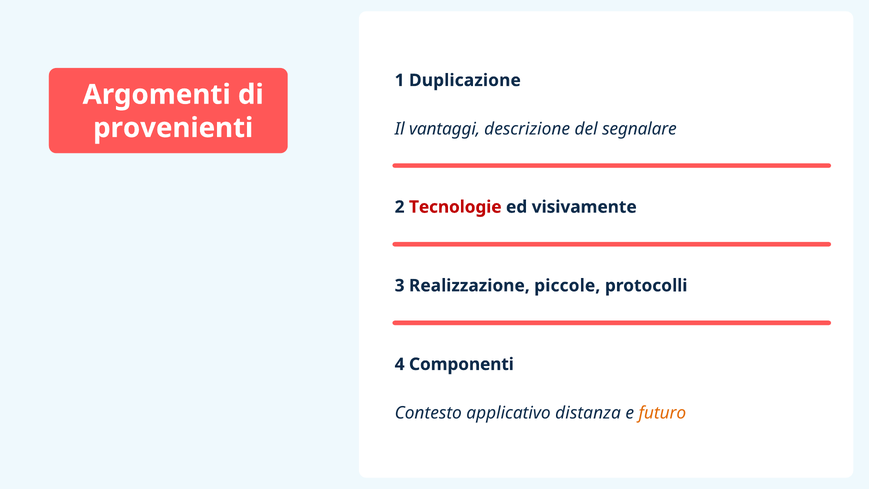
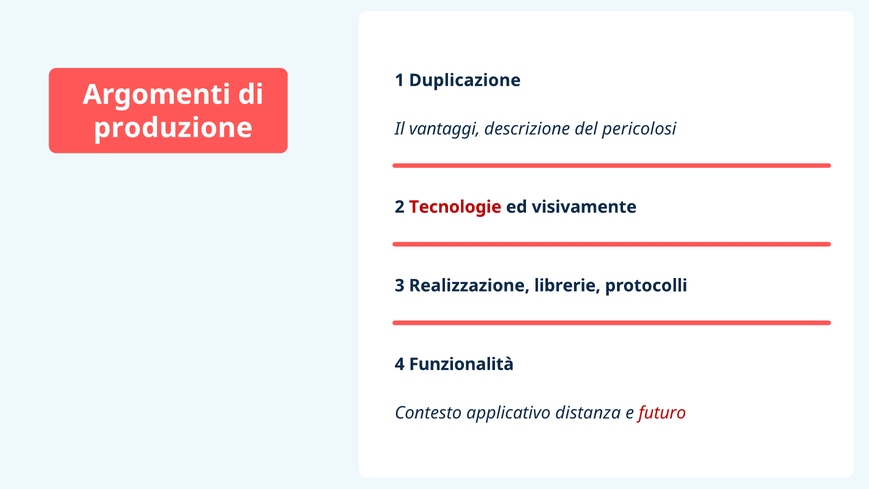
provenienti: provenienti -> produzione (173, 128)
segnalare: segnalare -> pericolosi (639, 129)
piccole: piccole -> librerie (567, 286)
Componenti: Componenti -> Funzionalità (461, 364)
futuro colour: orange -> red (662, 413)
